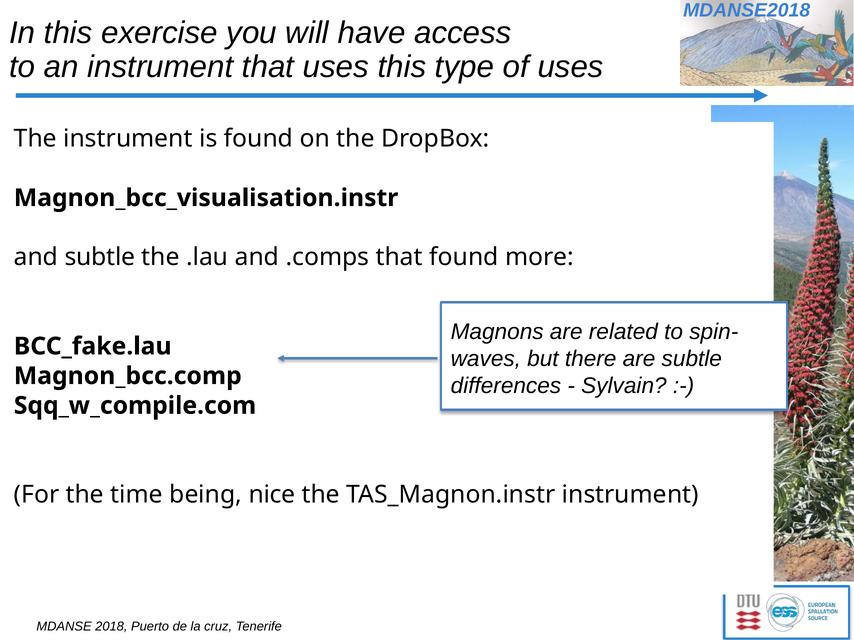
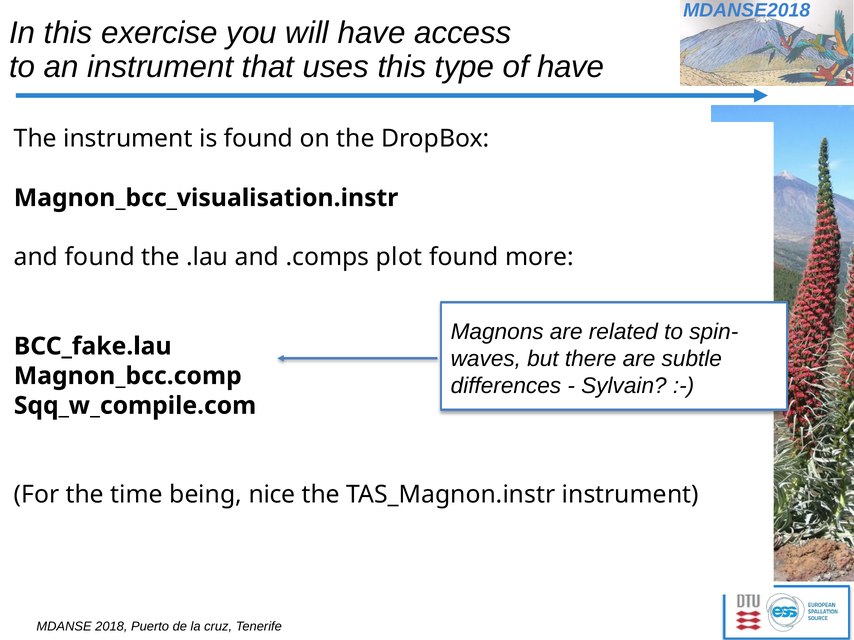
of uses: uses -> have (571, 67)
and subtle: subtle -> found (100, 258)
.comps that: that -> plot (399, 258)
